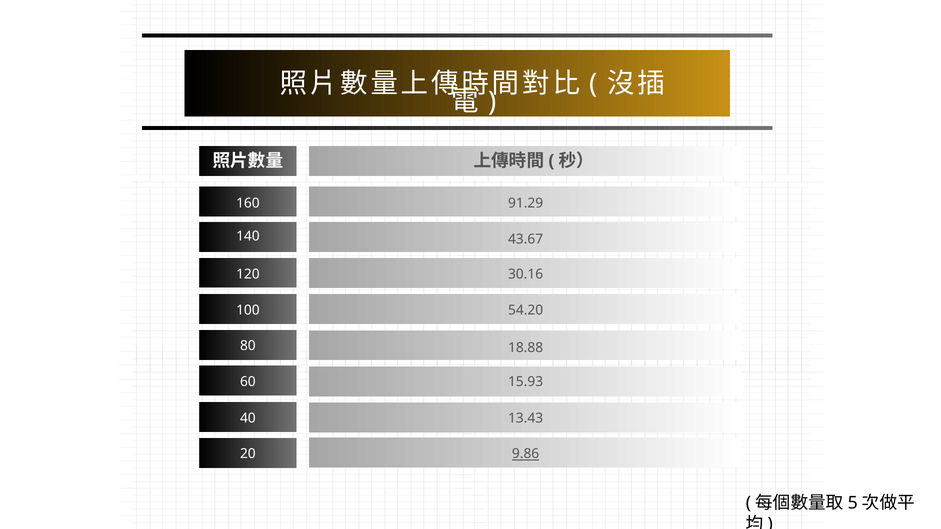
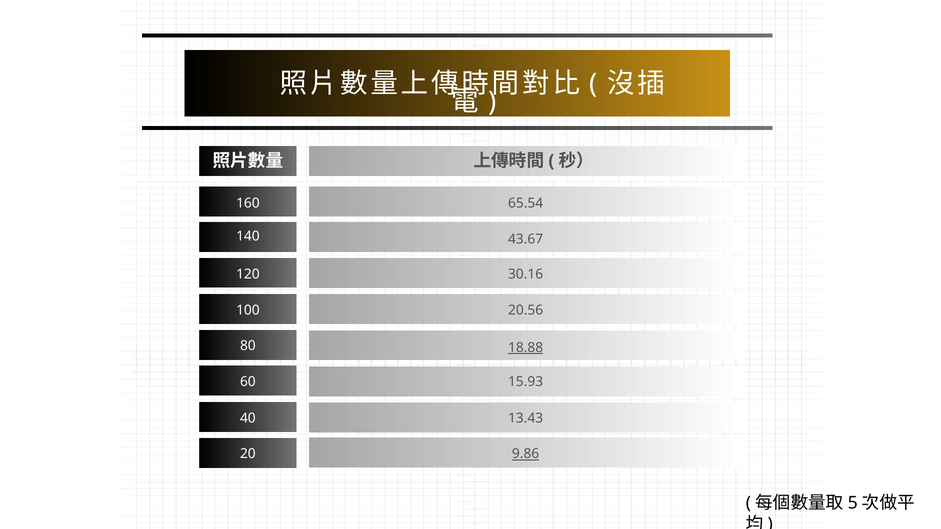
91.29: 91.29 -> 65.54 (526, 203)
54.20: 54.20 -> 20.56 (526, 310)
18.88 underline: none -> present (526, 348)
